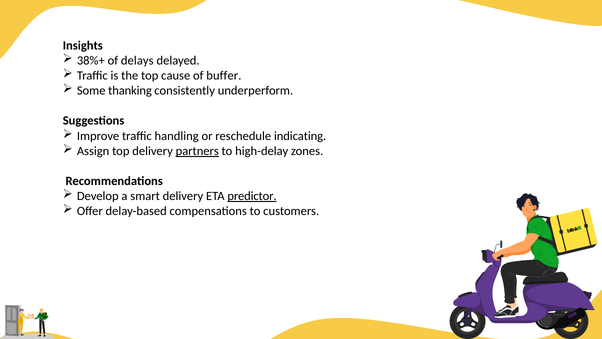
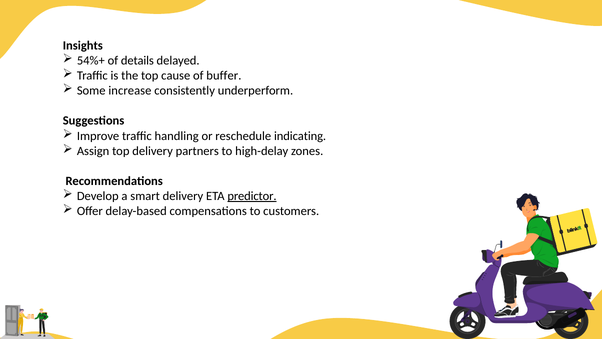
38%+: 38%+ -> 54%+ (91, 60)
delays: delays -> details (137, 60)
thanking: thanking -> increase (130, 91)
partners underline: present -> none (197, 151)
